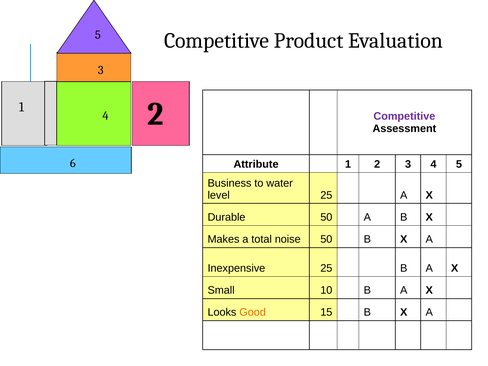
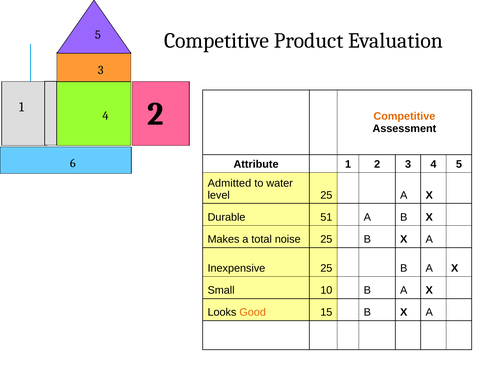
Competitive colour: purple -> orange (404, 116)
Business: Business -> Admitted (229, 183)
Durable 50: 50 -> 51 (326, 217)
noise 50: 50 -> 25 (326, 239)
